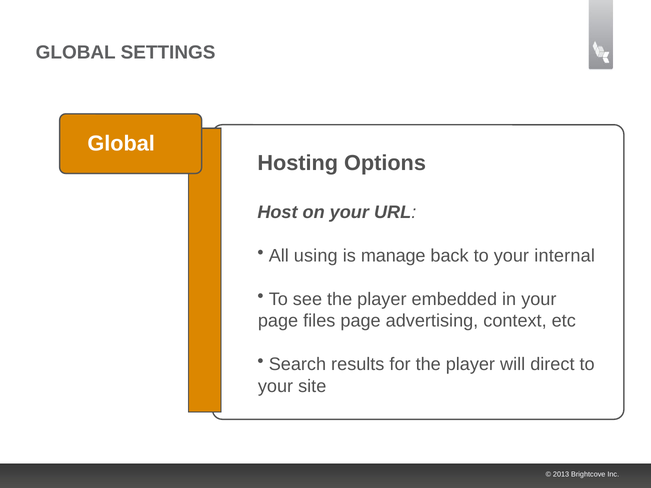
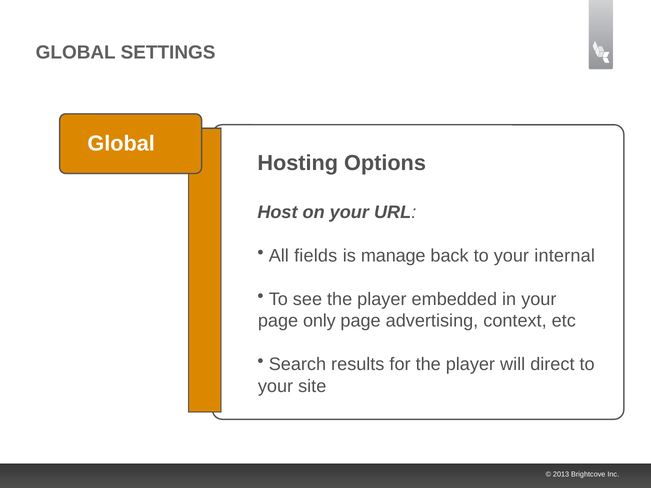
using: using -> fields (316, 256)
files: files -> only (319, 321)
